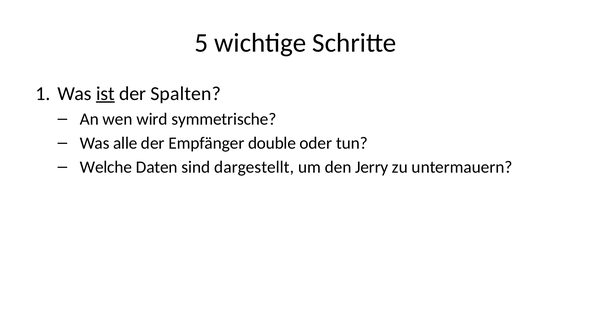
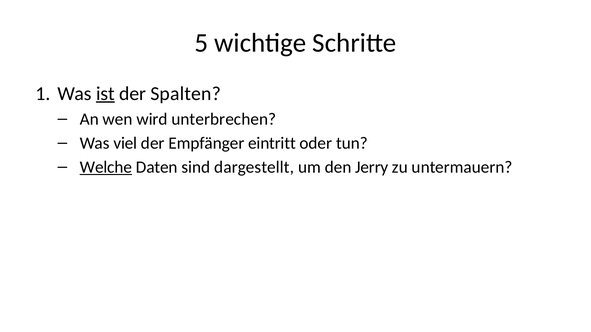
symmetrische: symmetrische -> unterbrechen (224, 119)
alle: alle -> viel (125, 143)
double: double -> eintritt (272, 143)
Welche underline: none -> present (106, 167)
